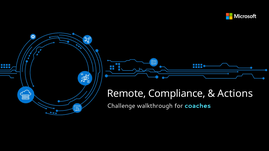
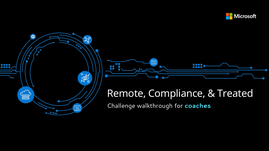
Actions: Actions -> Treated (235, 94)
